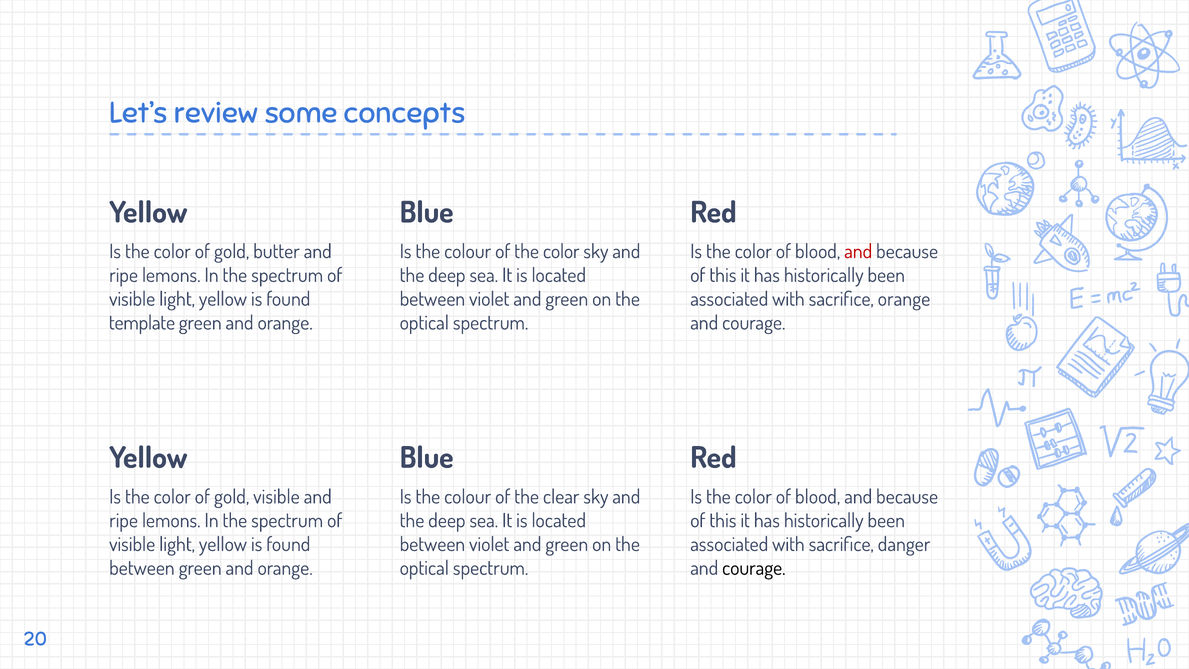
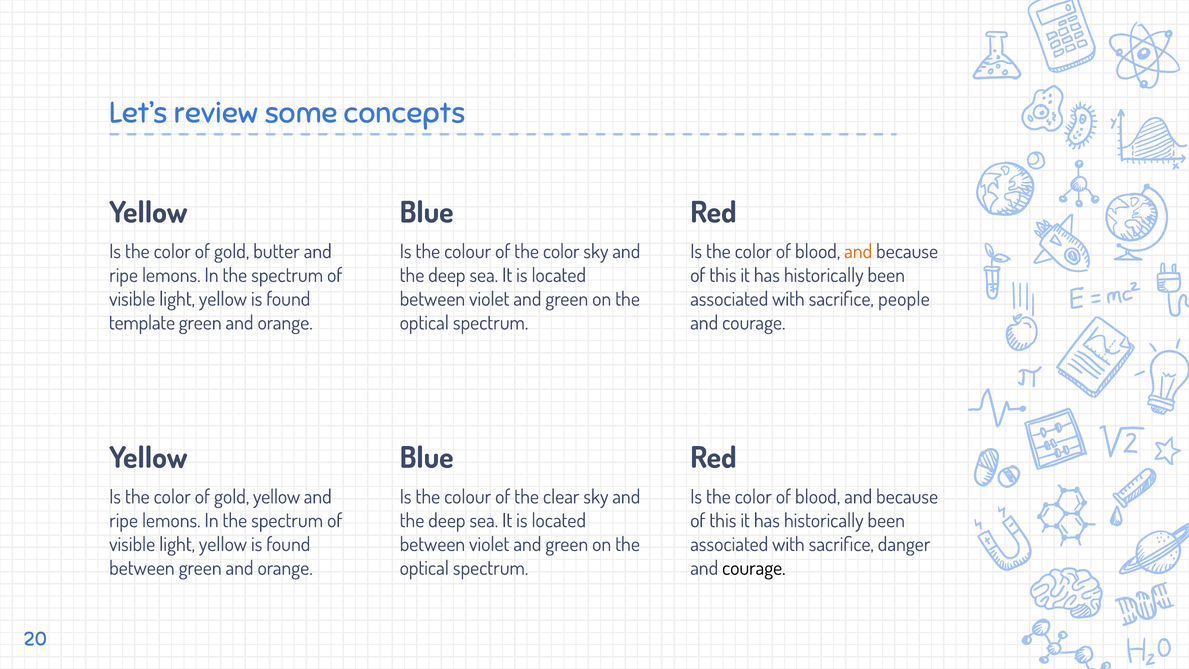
and colour: red -> orange (858, 252)
sacrifice orange: orange -> people (904, 299)
gold visible: visible -> yellow (277, 497)
